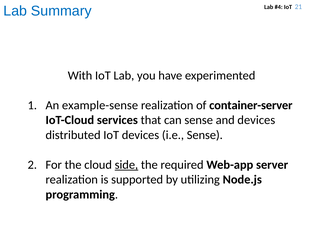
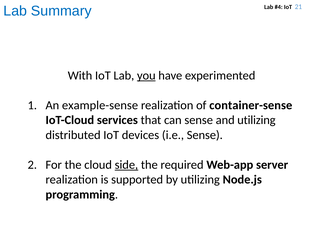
you underline: none -> present (146, 76)
container-server: container-server -> container-sense (251, 105)
and devices: devices -> utilizing (256, 120)
